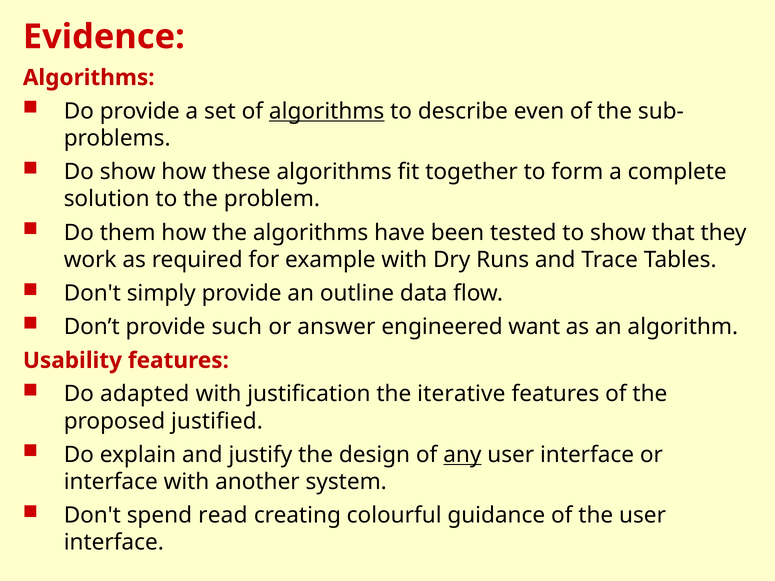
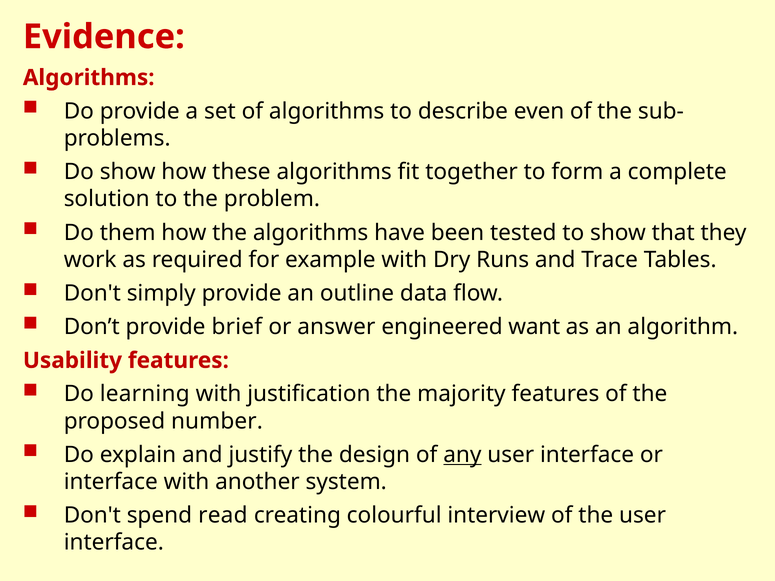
algorithms underline: present -> none (327, 111)
such: such -> brief (237, 327)
adapted: adapted -> learning (145, 394)
iterative: iterative -> majority (461, 394)
justified: justified -> number (217, 421)
guidance: guidance -> interview (496, 516)
